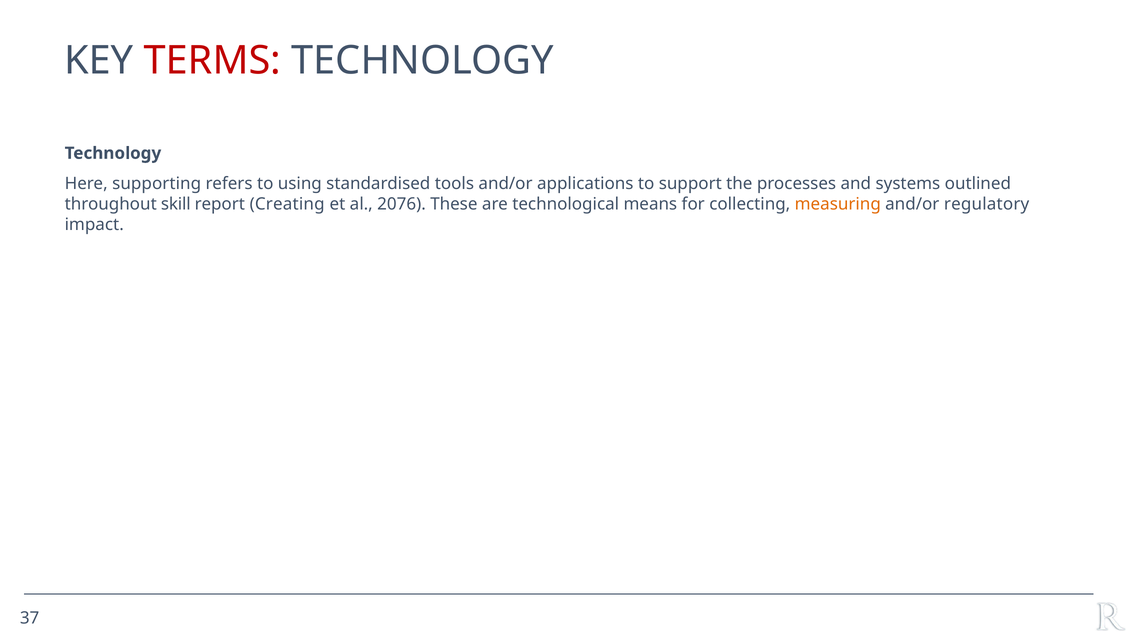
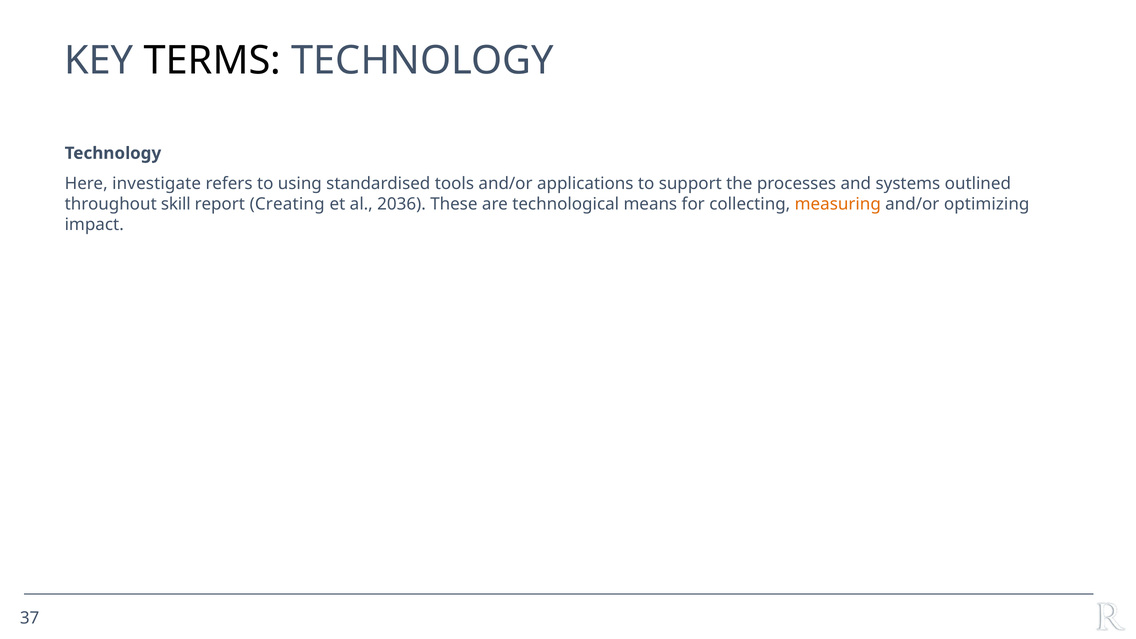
TERMS colour: red -> black (212, 61)
supporting: supporting -> investigate (157, 184)
2076: 2076 -> 2036 (402, 204)
regulatory: regulatory -> optimizing (987, 204)
